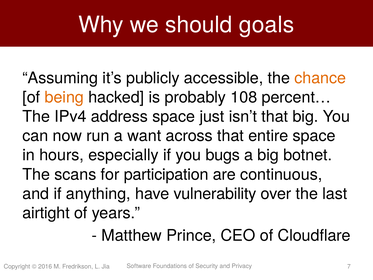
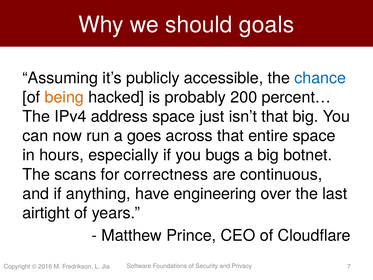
chance colour: orange -> blue (320, 78)
108: 108 -> 200 (244, 97)
want: want -> goes (144, 136)
participation: participation -> correctness (166, 174)
vulnerability: vulnerability -> engineering (215, 194)
